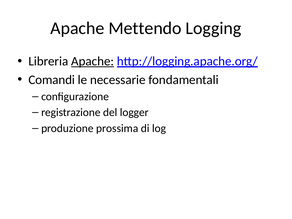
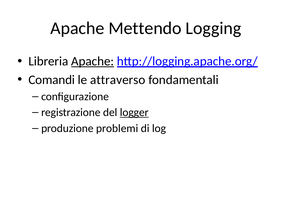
necessarie: necessarie -> attraverso (118, 80)
logger underline: none -> present (134, 112)
prossima: prossima -> problemi (117, 128)
